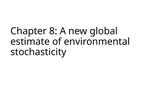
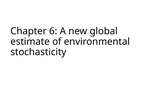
8: 8 -> 6 (53, 31)
